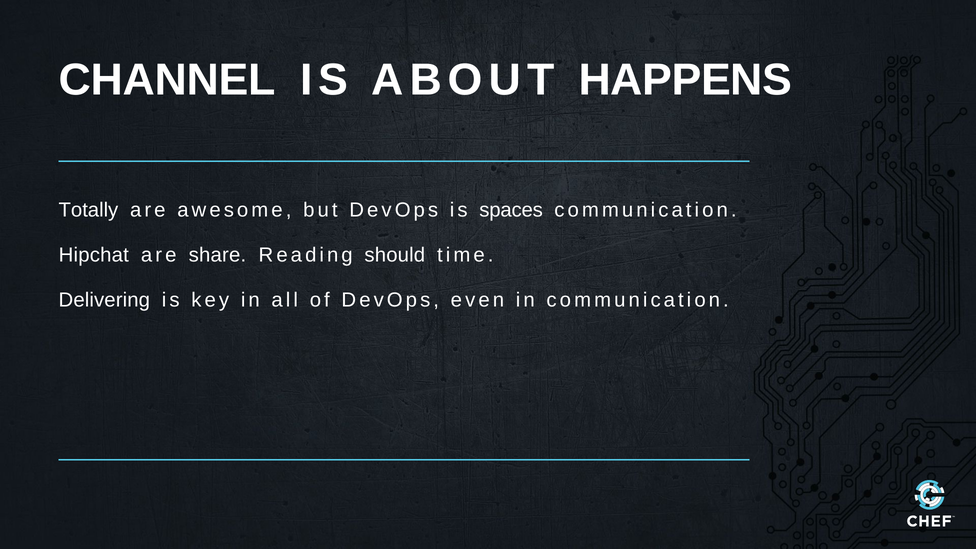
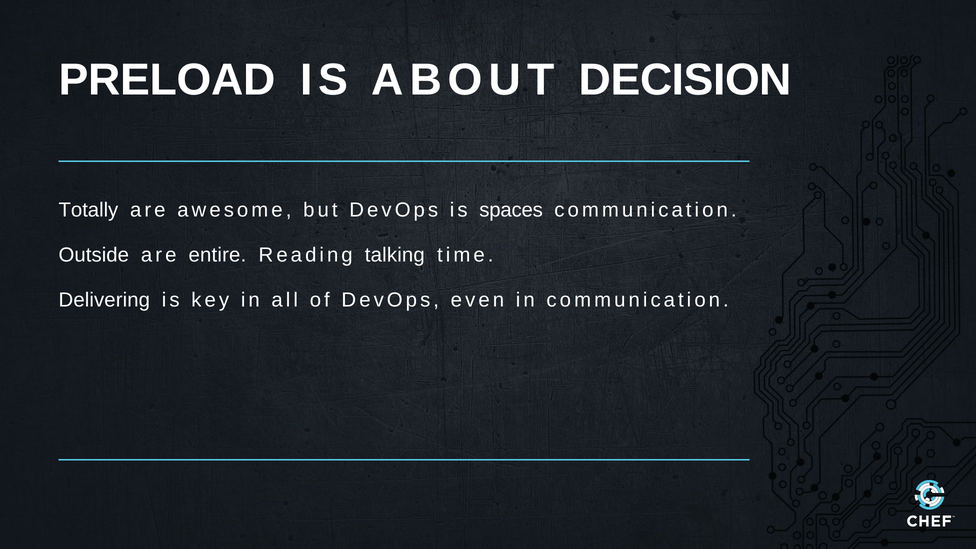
CHANNEL: CHANNEL -> PRELOAD (167, 80)
HAPPENS: HAPPENS -> DECISION (685, 80)
Hipchat: Hipchat -> Outside (94, 255)
share: share -> entire (217, 255)
should: should -> talking (395, 255)
